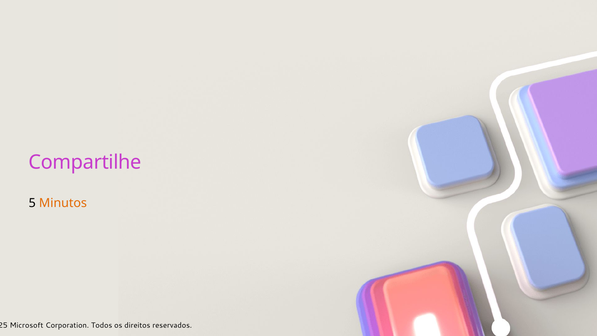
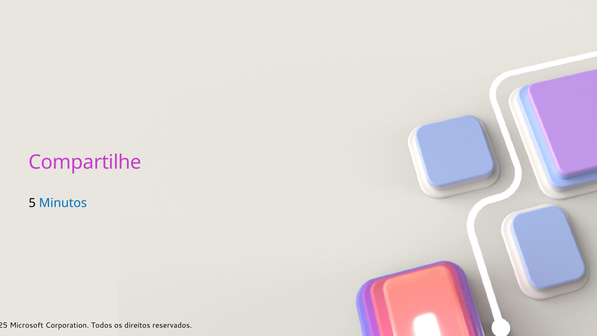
Minutos colour: orange -> blue (63, 203)
